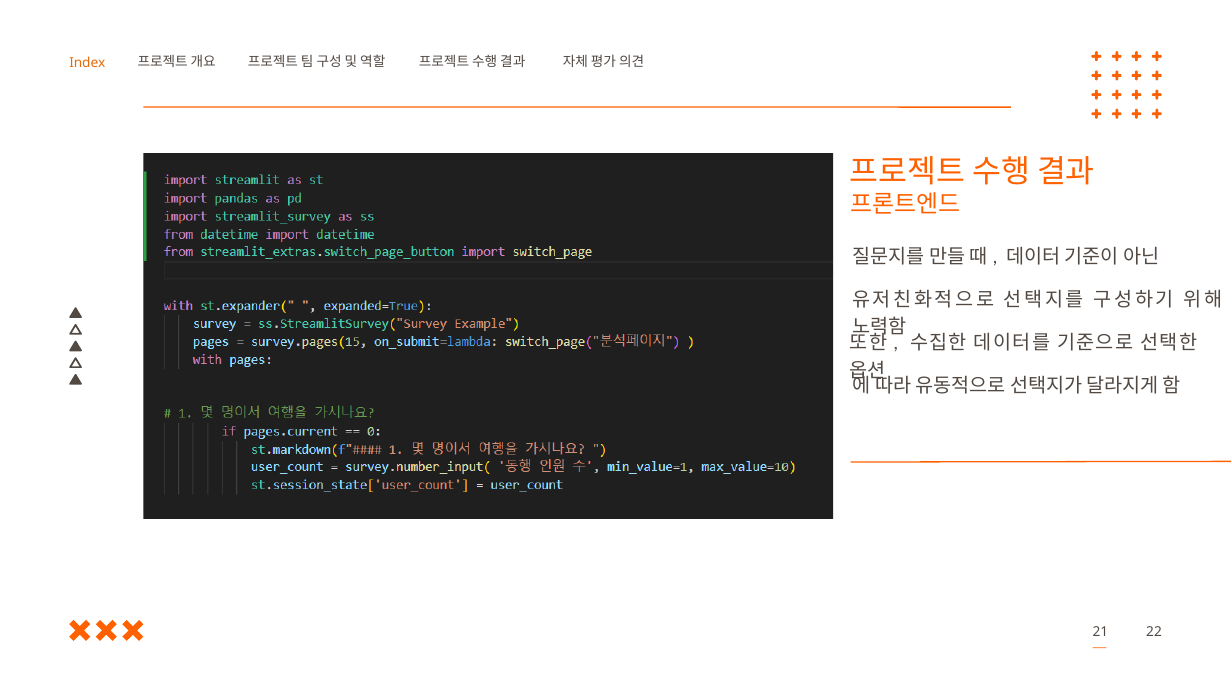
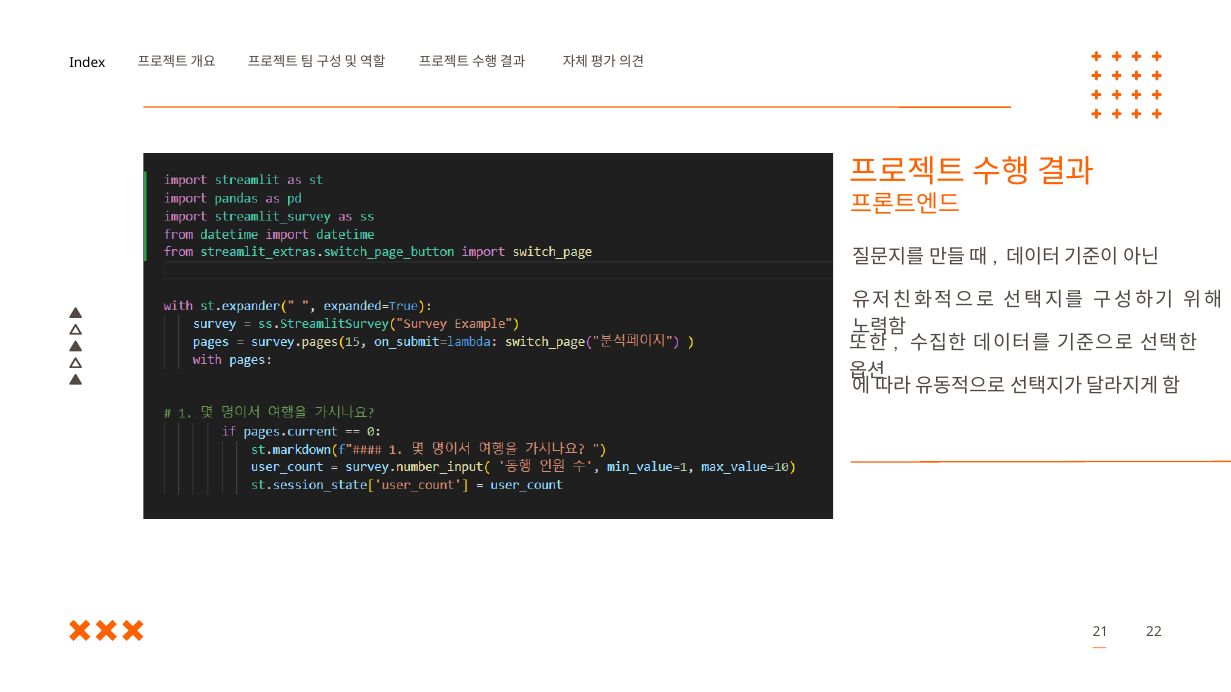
Index colour: orange -> black (87, 63)
